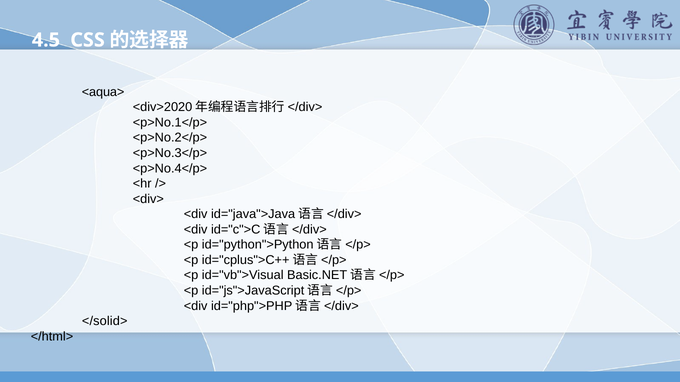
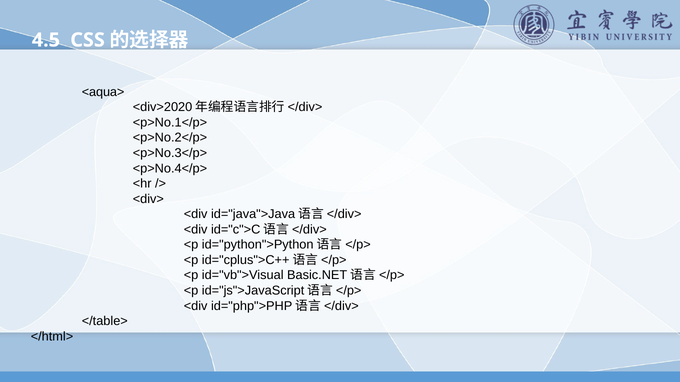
</solid>: </solid> -> </table> (105, 322)
